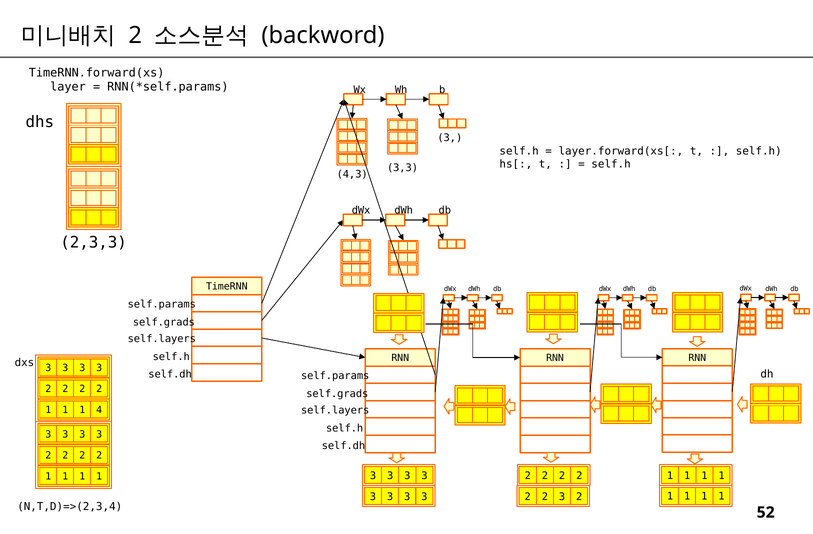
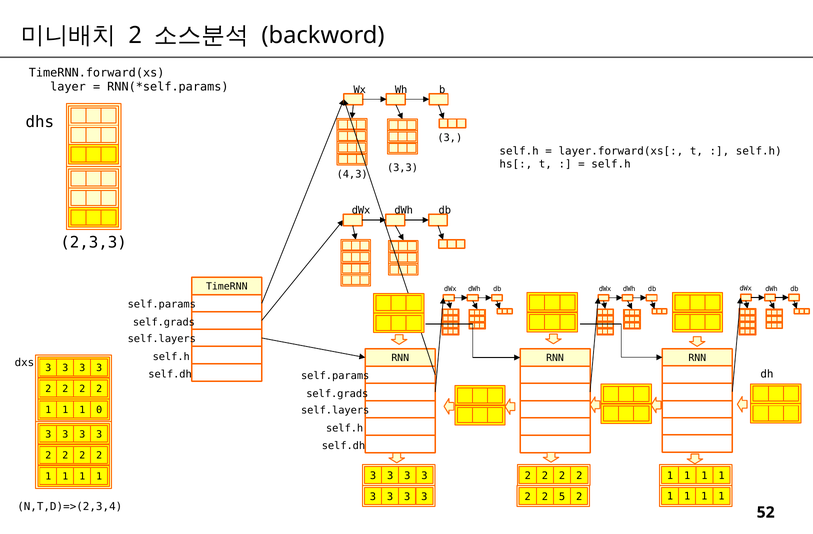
4: 4 -> 0 (99, 410)
2 3: 3 -> 5 (562, 497)
